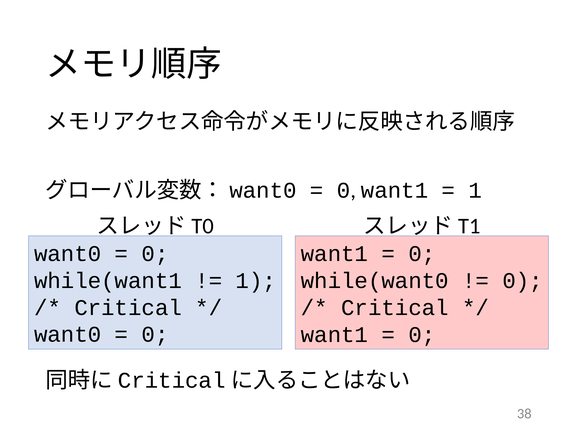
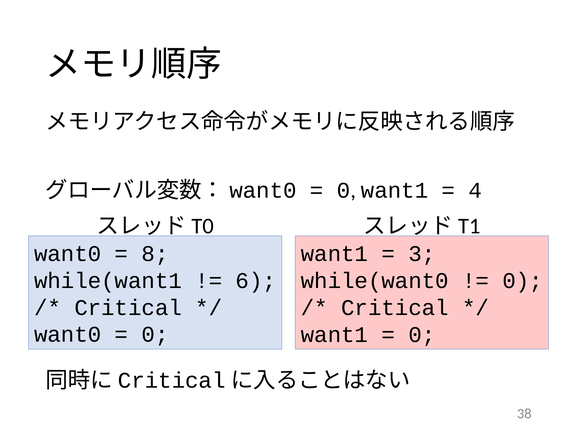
1: 1 -> 4 (475, 190)
0: 0 -> 8 (155, 254)
0: 0 -> 3 (422, 254)
1: 1 -> 6 (256, 280)
